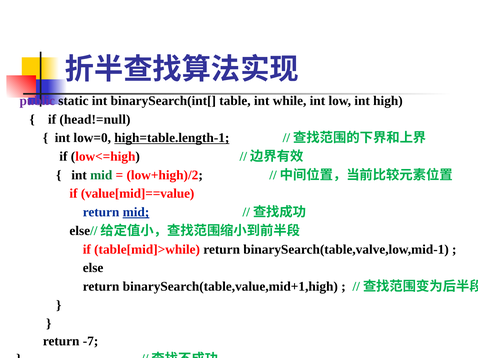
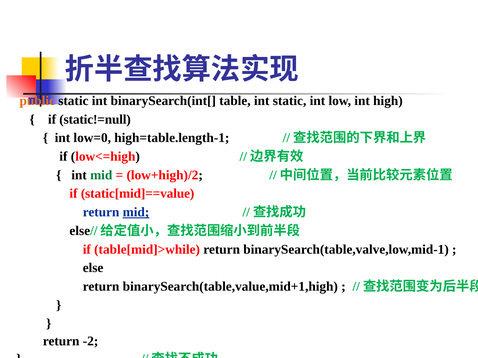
public colour: purple -> orange (37, 101)
int while: while -> static (290, 101)
head!=null: head!=null -> static!=null (95, 120)
high=table.length-1 underline: present -> none (172, 138)
value[mid]==value: value[mid]==value -> static[mid]==value (138, 194)
-7: -7 -> -2 (91, 341)
